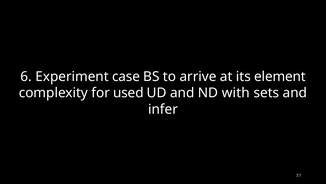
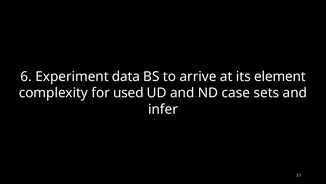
case: case -> data (126, 76)
with: with -> case (236, 93)
